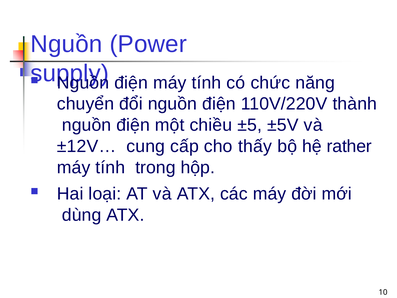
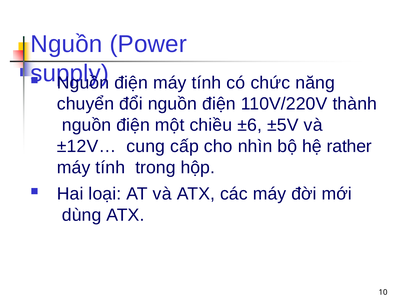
±5: ±5 -> ±6 (250, 125)
thấy: thấy -> nhìn (255, 146)
